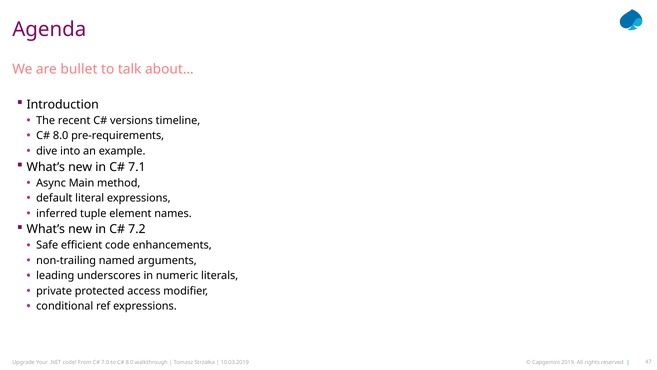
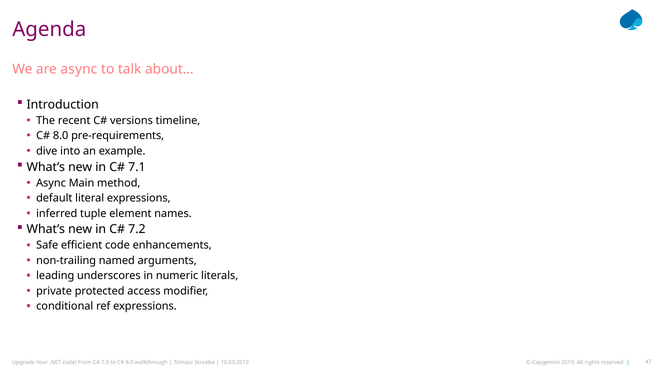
are bullet: bullet -> async (79, 69)
